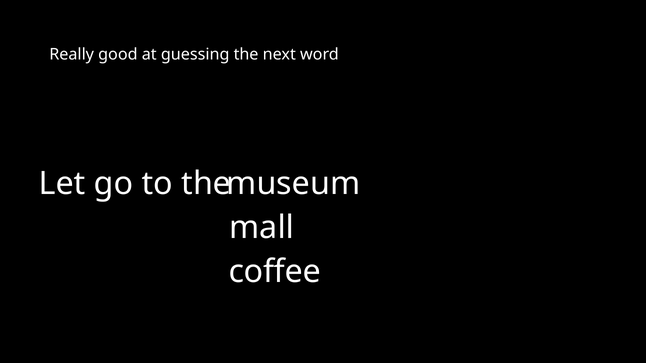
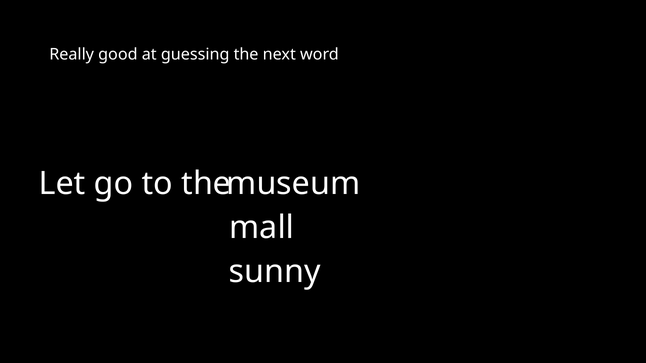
coffee: coffee -> sunny (275, 272)
